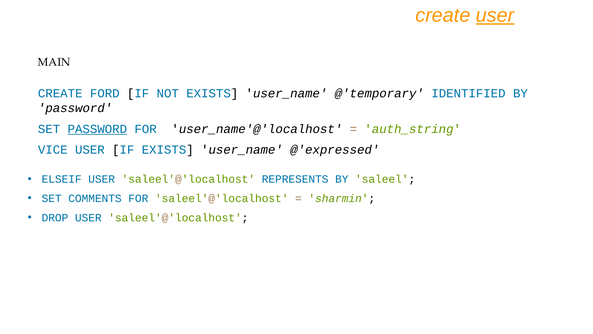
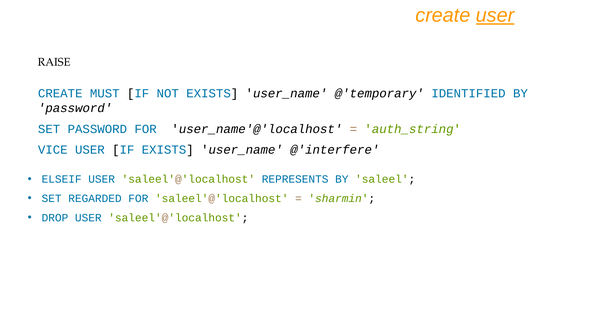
MAIN: MAIN -> RAISE (54, 62)
FORD: FORD -> MUST (105, 93)
PASSWORD underline: present -> none (97, 129)
@'expressed: @'expressed -> @'interfere (335, 149)
COMMENTS: COMMENTS -> REGARDED (95, 198)
